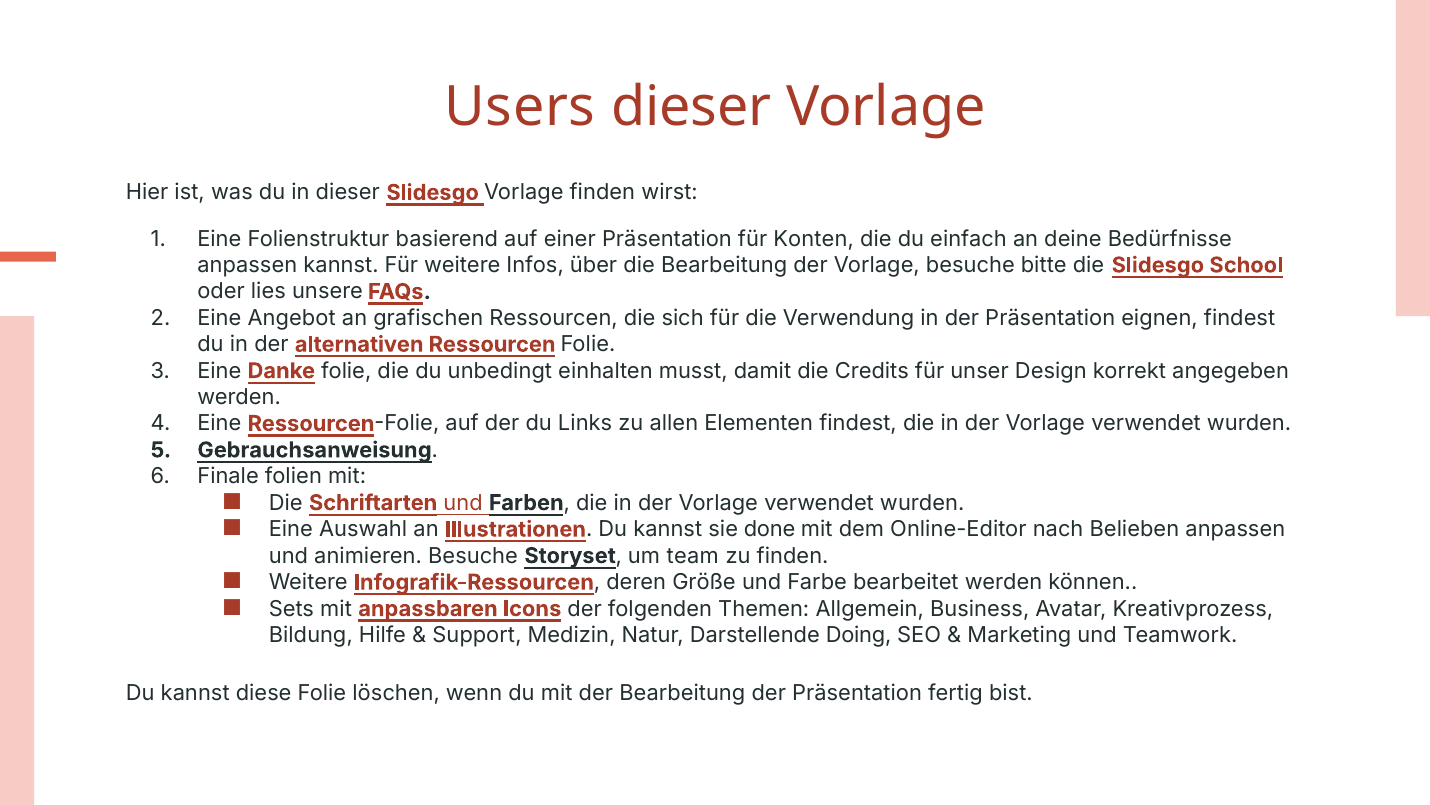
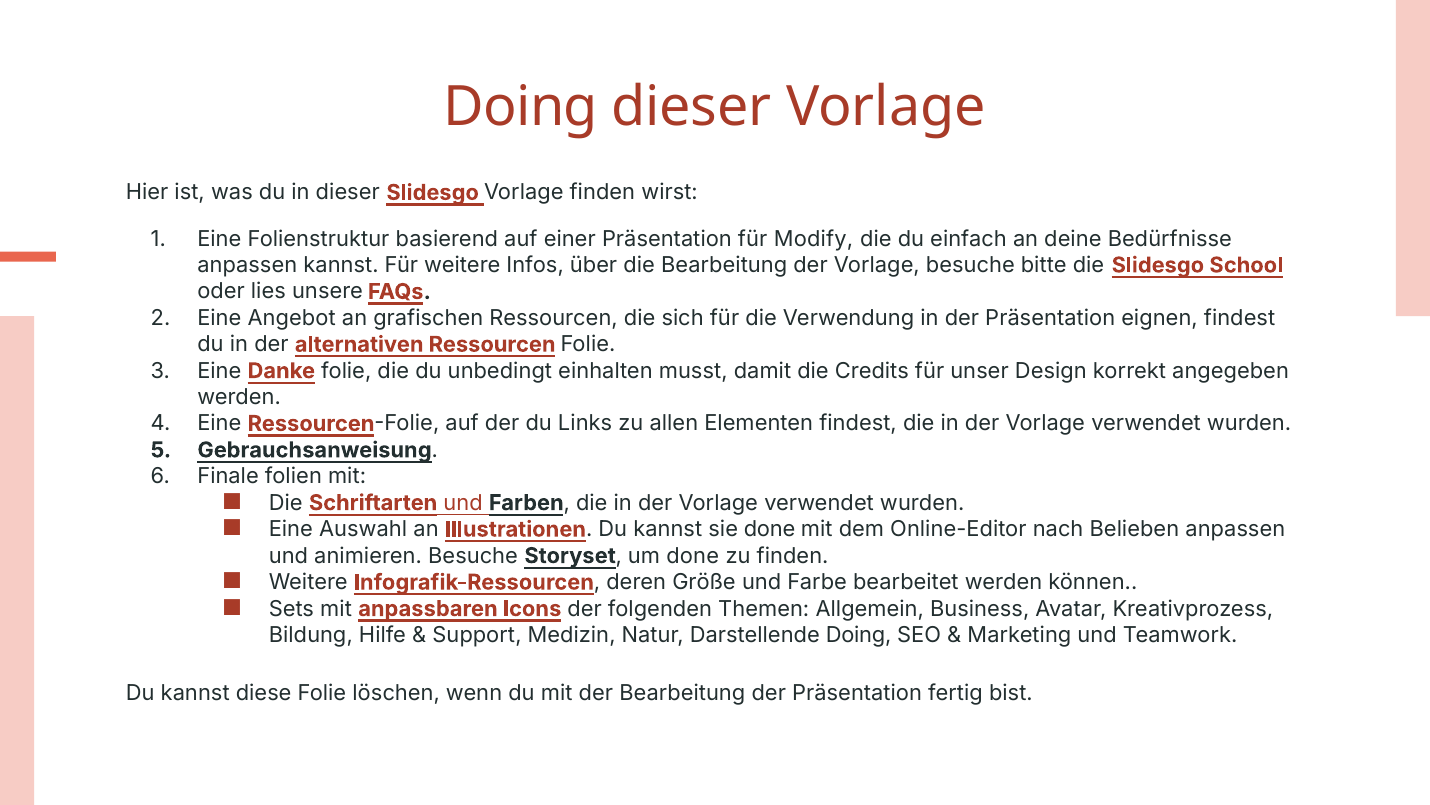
Users: Users -> Doing (521, 107)
Konten: Konten -> Modify (814, 239)
um team: team -> done (693, 555)
